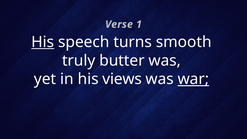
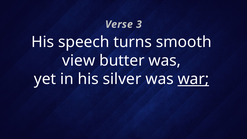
1: 1 -> 3 (139, 24)
His underline: present -> none (43, 42)
truly: truly -> view (79, 60)
views: views -> silver (122, 79)
